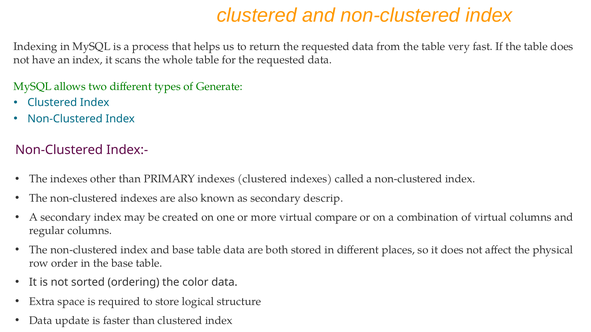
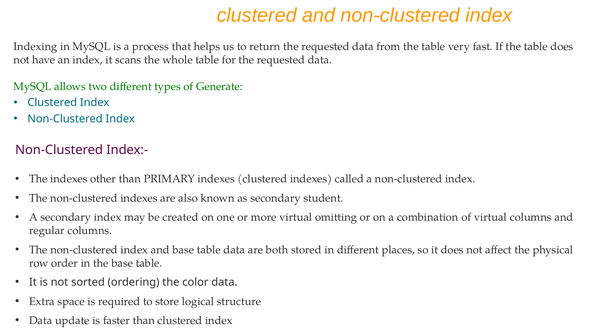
descrip: descrip -> student (323, 198)
compare: compare -> omitting (336, 218)
